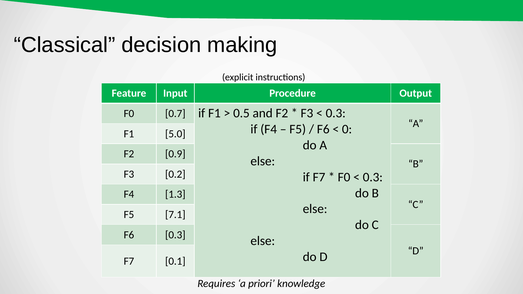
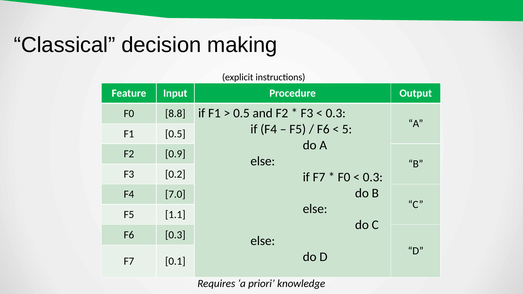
0.7: 0.7 -> 8.8 (175, 114)
0: 0 -> 5 (347, 129)
F1 5.0: 5.0 -> 0.5 (175, 134)
1.3: 1.3 -> 7.0 (175, 195)
7.1: 7.1 -> 1.1 (175, 215)
